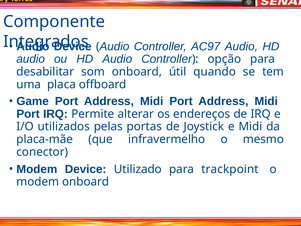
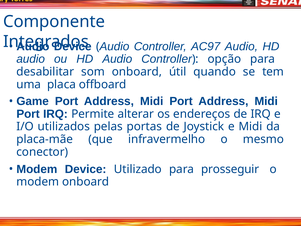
trackpoint: trackpoint -> prosseguir (230, 169)
